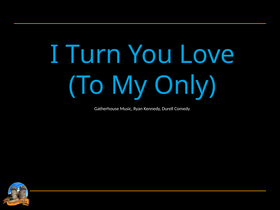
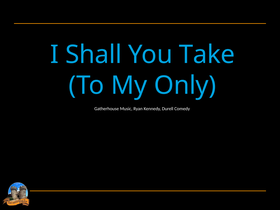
Turn: Turn -> Shall (94, 55)
Love: Love -> Take (207, 55)
